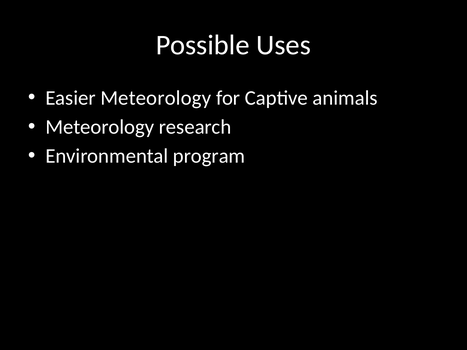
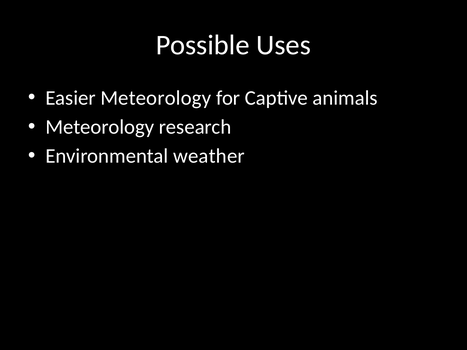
program: program -> weather (209, 156)
